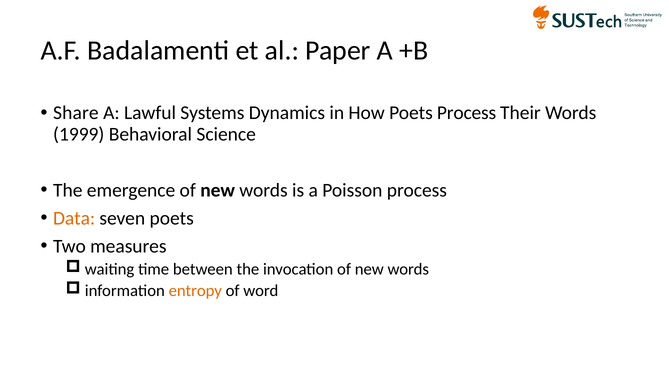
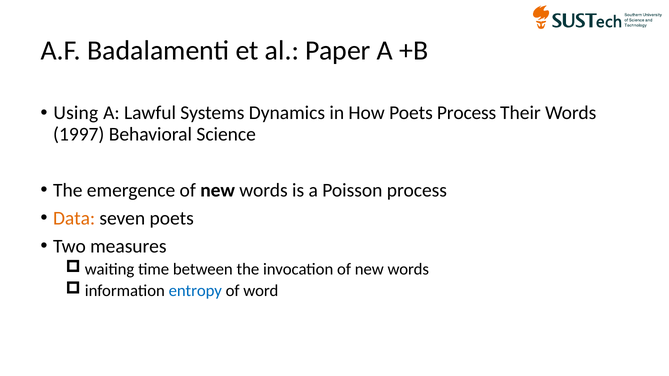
Share: Share -> Using (76, 113)
1999: 1999 -> 1997 (79, 134)
entropy colour: orange -> blue (195, 291)
